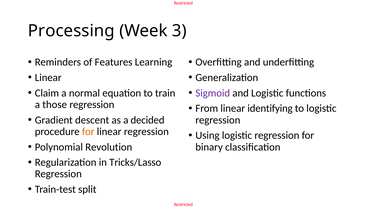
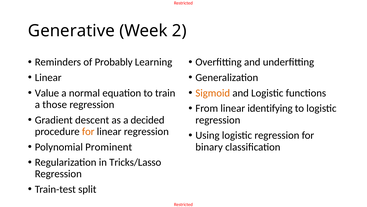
Processing: Processing -> Generative (71, 31)
3: 3 -> 2 (179, 31)
Features: Features -> Probably (114, 62)
Claim: Claim -> Value (47, 93)
Sigmoid colour: purple -> orange (213, 93)
Revolution: Revolution -> Prominent (109, 147)
